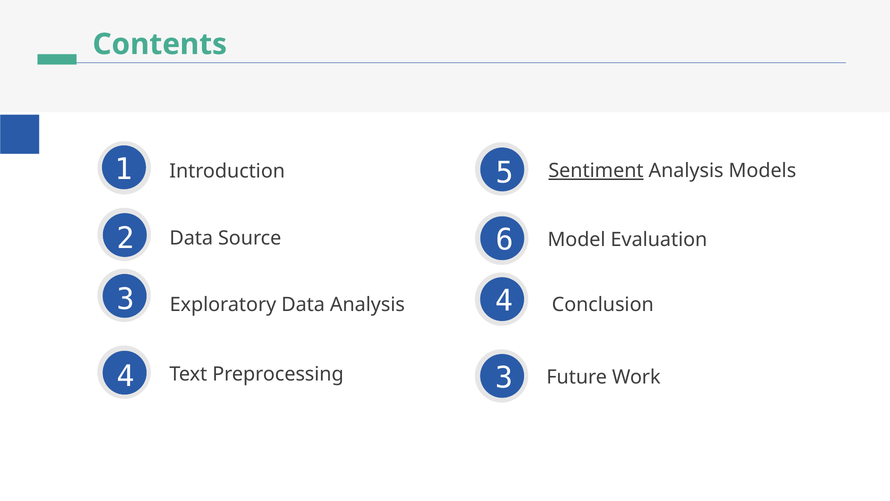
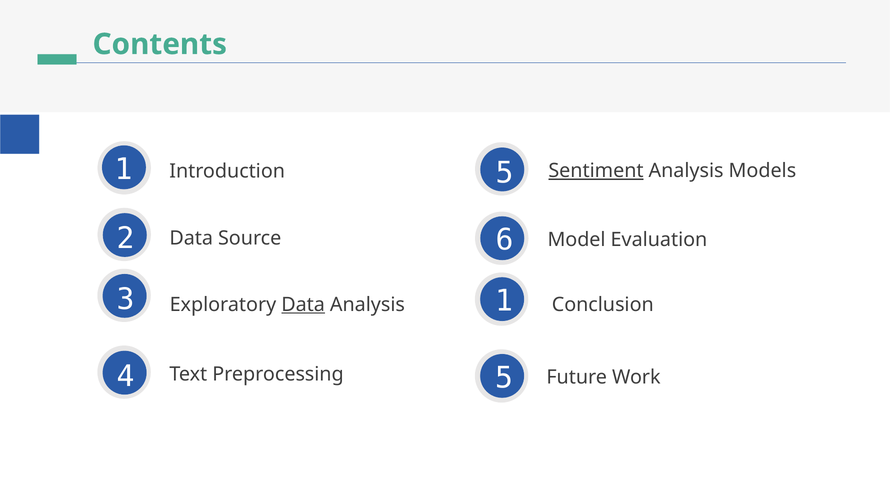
Data underline: none -> present (303, 305)
Analysis 4: 4 -> 1 (504, 301)
Preprocessing 3: 3 -> 5 (504, 378)
